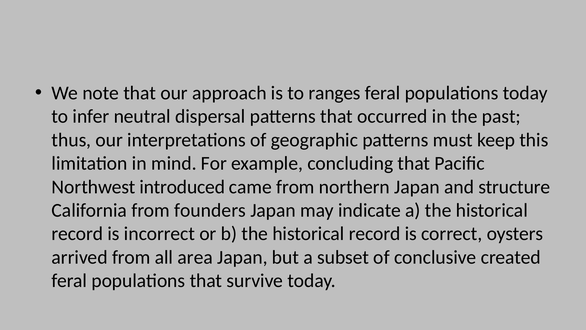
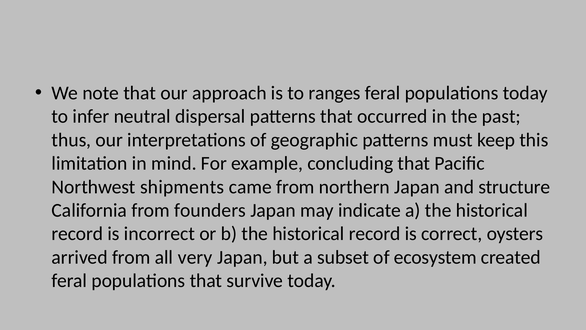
introduced: introduced -> shipments (182, 187)
area: area -> very (195, 257)
conclusive: conclusive -> ecosystem (435, 257)
